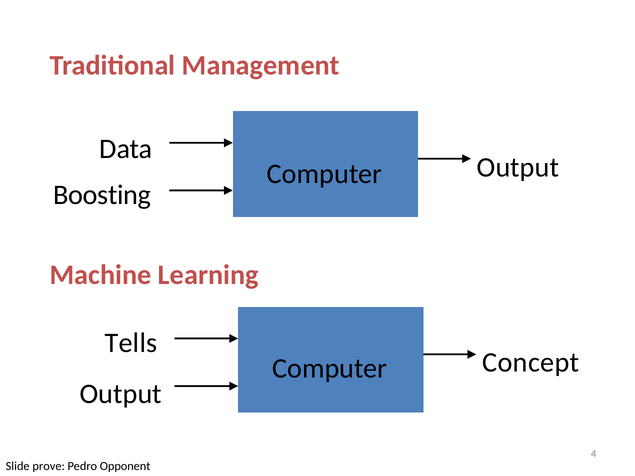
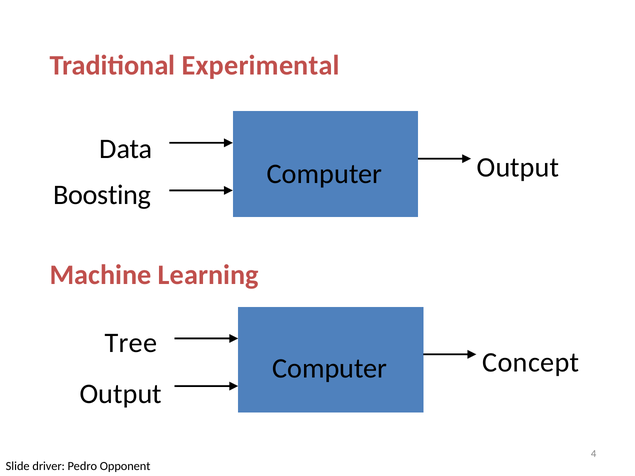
Management: Management -> Experimental (261, 65)
Tells: Tells -> Tree (131, 343)
prove: prove -> driver (49, 466)
